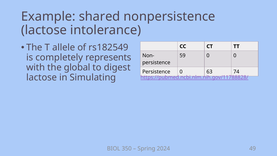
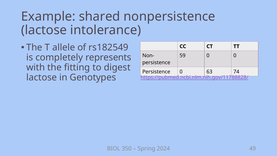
global: global -> fitting (77, 67)
Simulating: Simulating -> Genotypes (93, 77)
